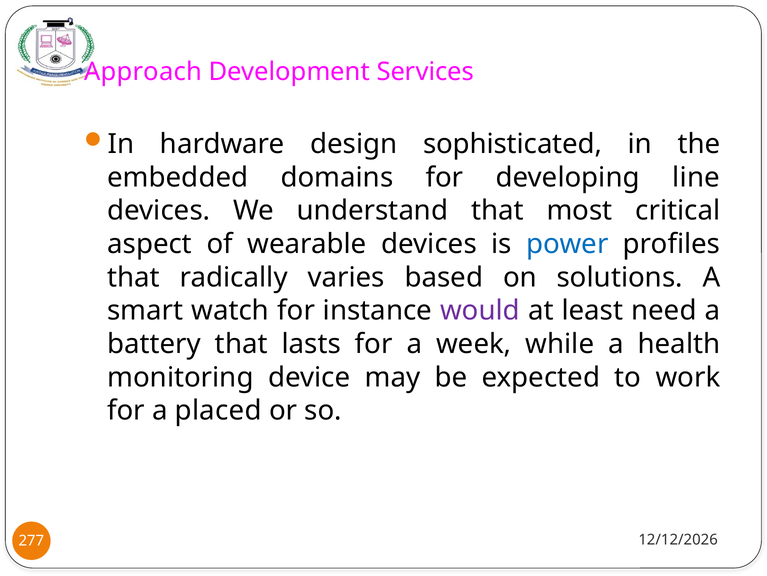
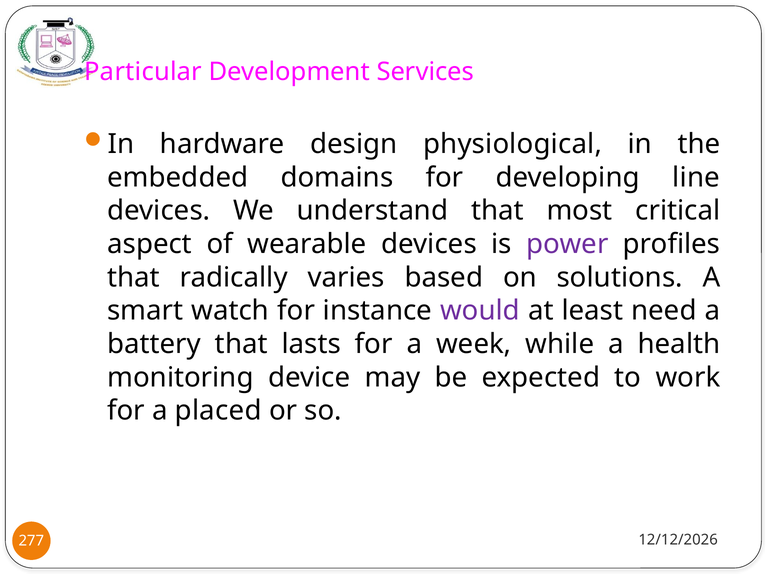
Approach: Approach -> Particular (143, 72)
sophisticated: sophisticated -> physiological (513, 144)
power colour: blue -> purple (567, 244)
